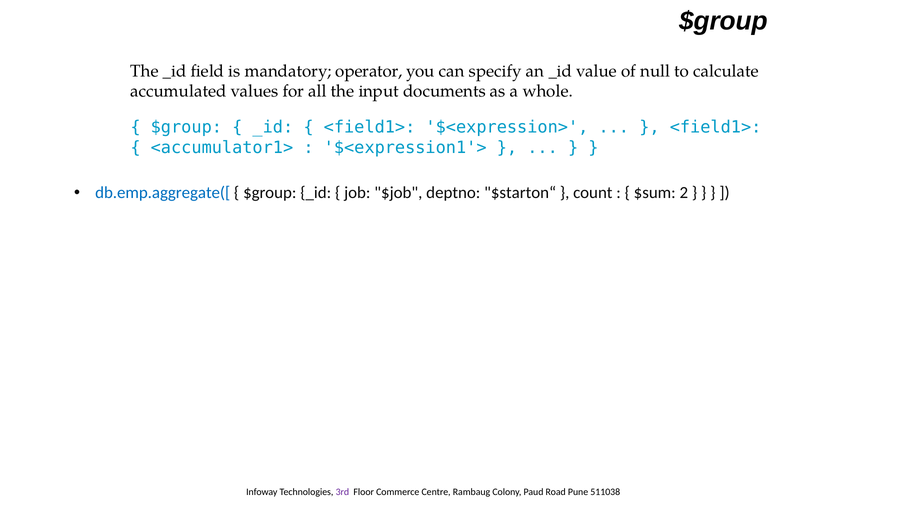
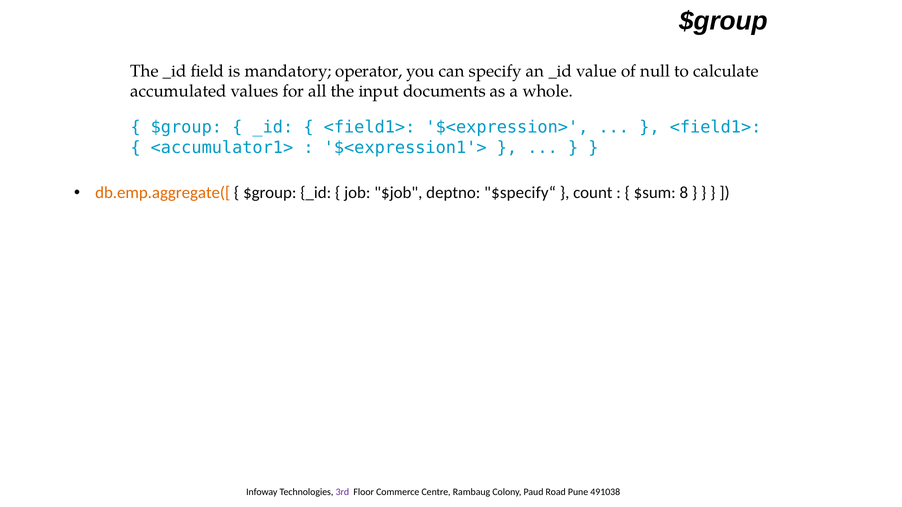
db.emp.aggregate([ colour: blue -> orange (163, 193)
$starton“: $starton“ -> $specify“ (520, 193)
2: 2 -> 8 (684, 193)
511038: 511038 -> 491038 (605, 493)
